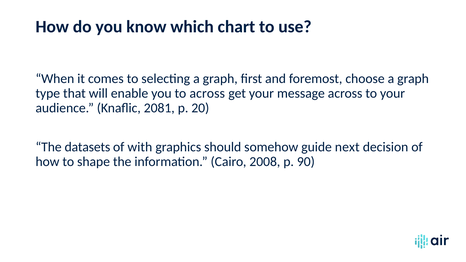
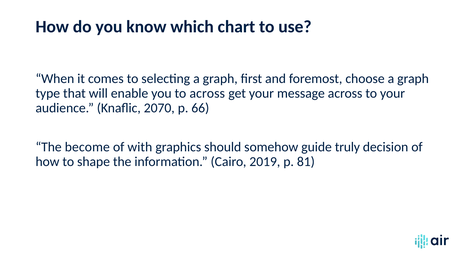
2081: 2081 -> 2070 (159, 108)
20: 20 -> 66 (200, 108)
datasets: datasets -> become (87, 147)
next: next -> truly (347, 147)
2008: 2008 -> 2019 (265, 162)
90: 90 -> 81 (306, 162)
